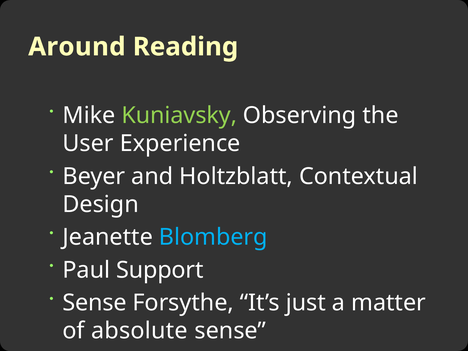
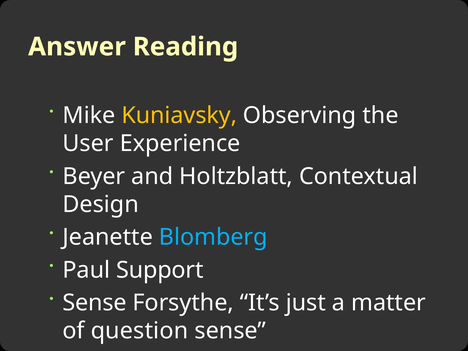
Around: Around -> Answer (77, 47)
Kuniavsky colour: light green -> yellow (179, 116)
absolute: absolute -> question (140, 331)
